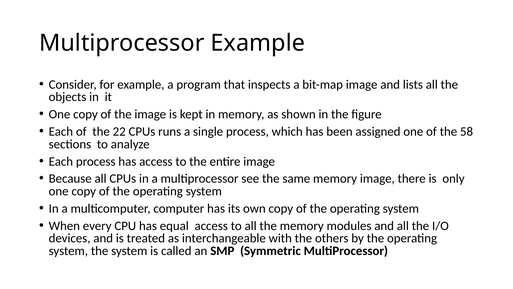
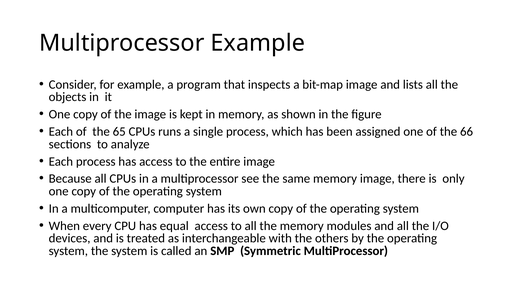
22: 22 -> 65 (119, 131)
58: 58 -> 66 (467, 131)
